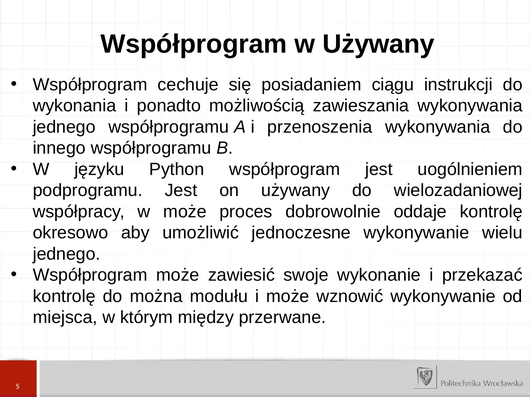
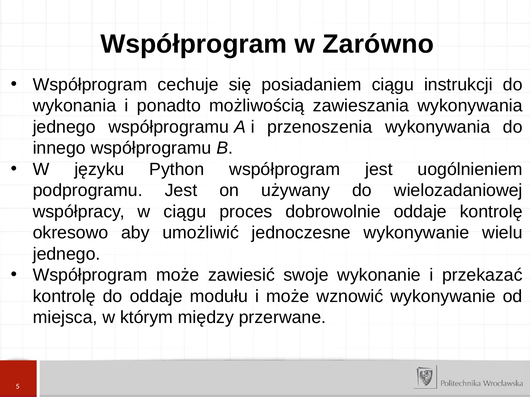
w Używany: Używany -> Zarówno (378, 44)
w może: może -> ciągu (185, 212)
do można: można -> oddaje (156, 297)
